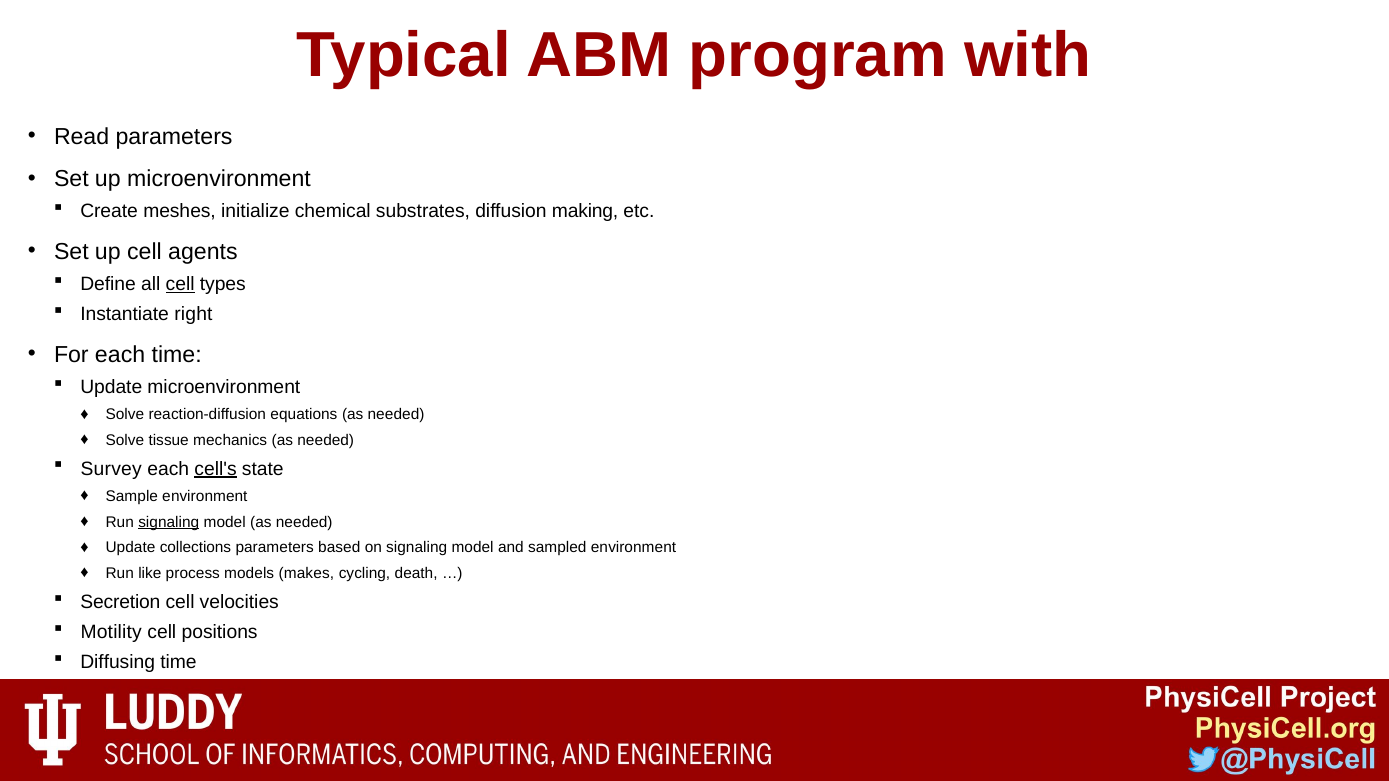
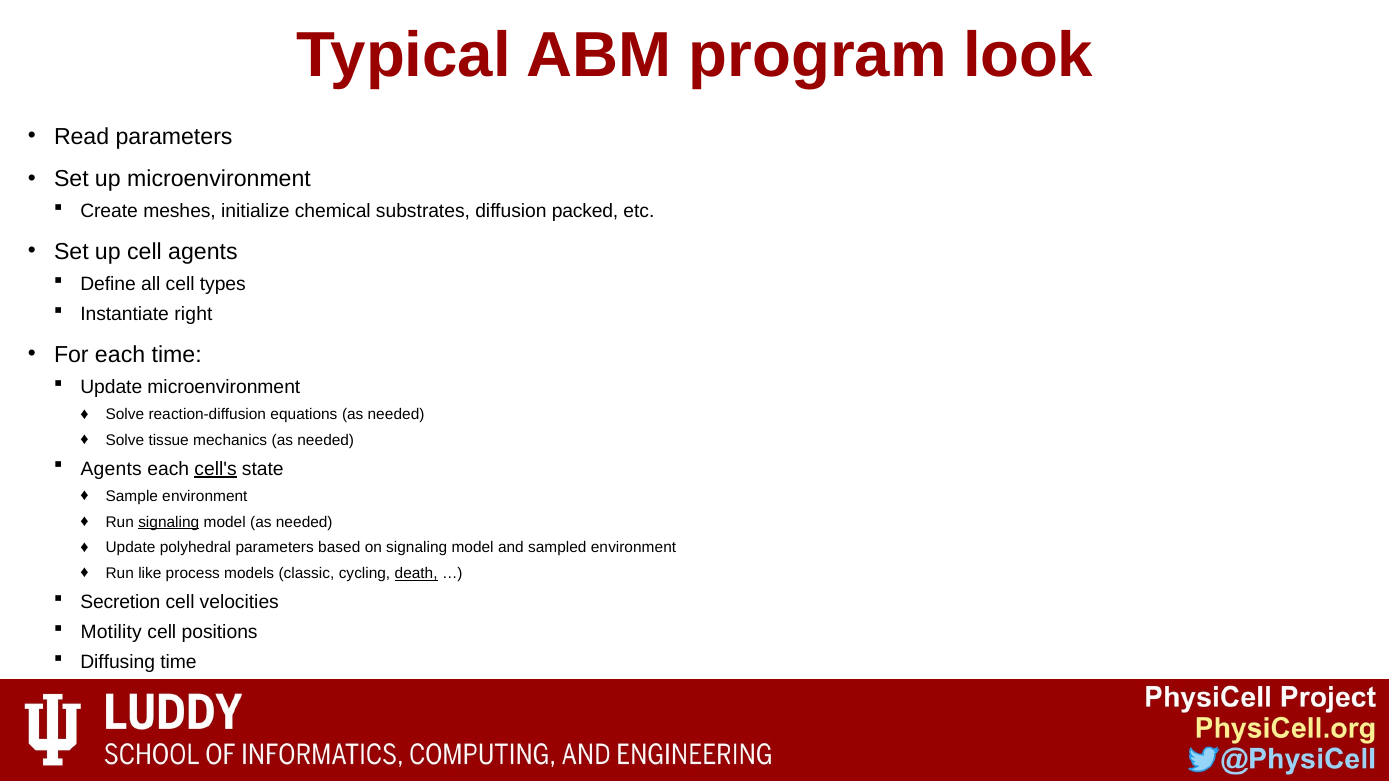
with: with -> look (1028, 56)
making: making -> packed (585, 211)
cell underline: present -> none (180, 284)
Survey: Survey -> Agents (111, 469)
collections: collections -> polyhedral (195, 548)
makes: makes -> classic (306, 574)
death underline: none -> present (416, 574)
